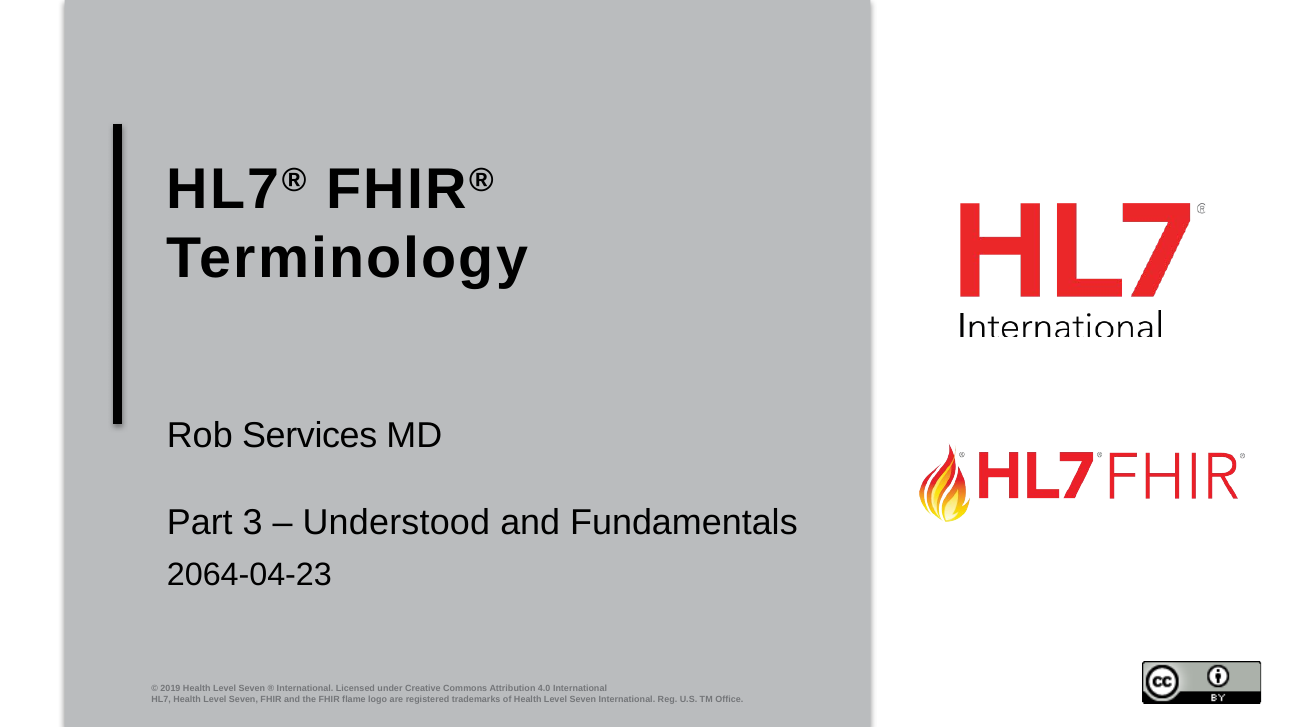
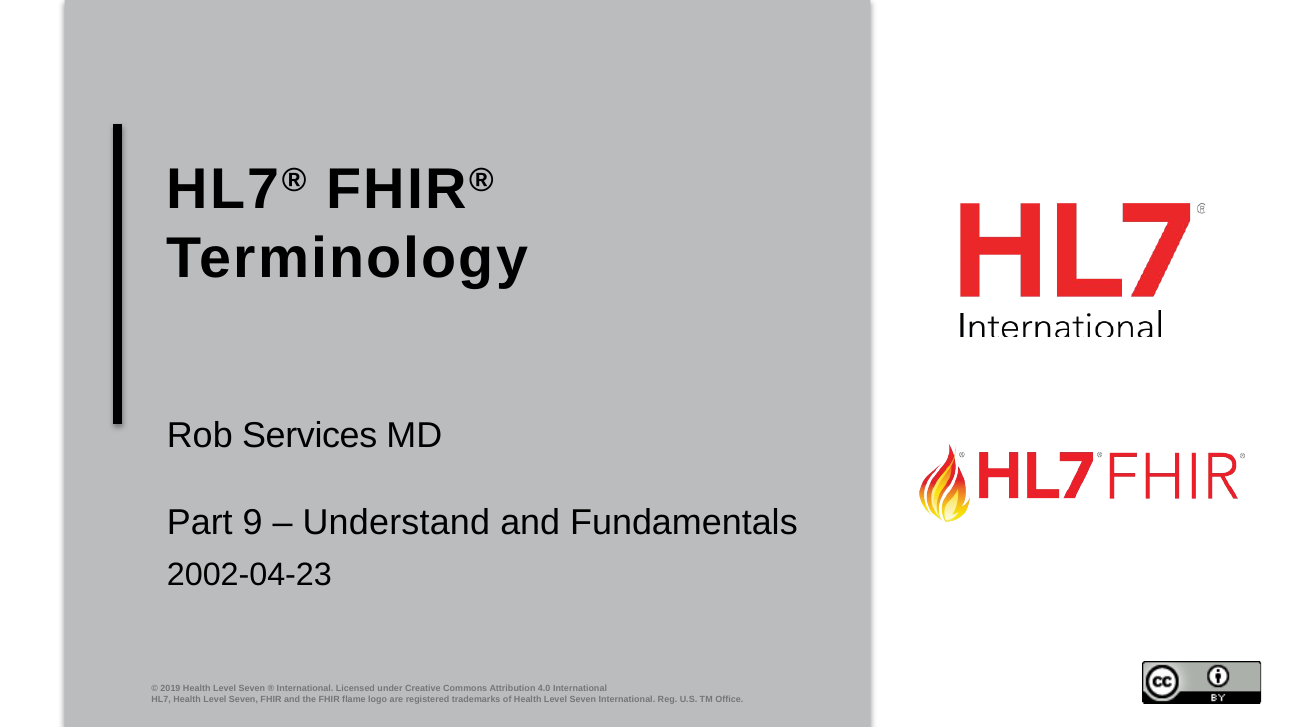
3: 3 -> 9 (253, 522)
Understood: Understood -> Understand (396, 522)
2064-04-23: 2064-04-23 -> 2002-04-23 (249, 574)
